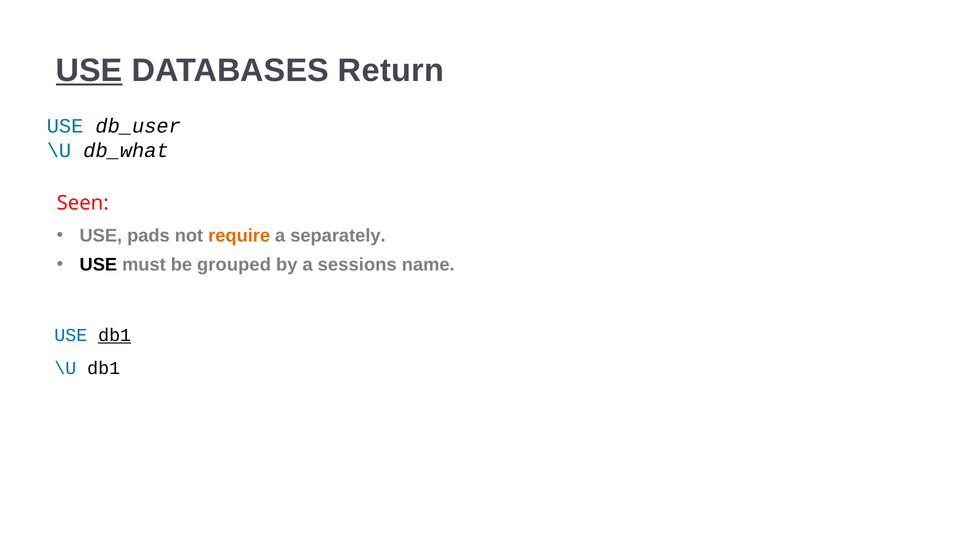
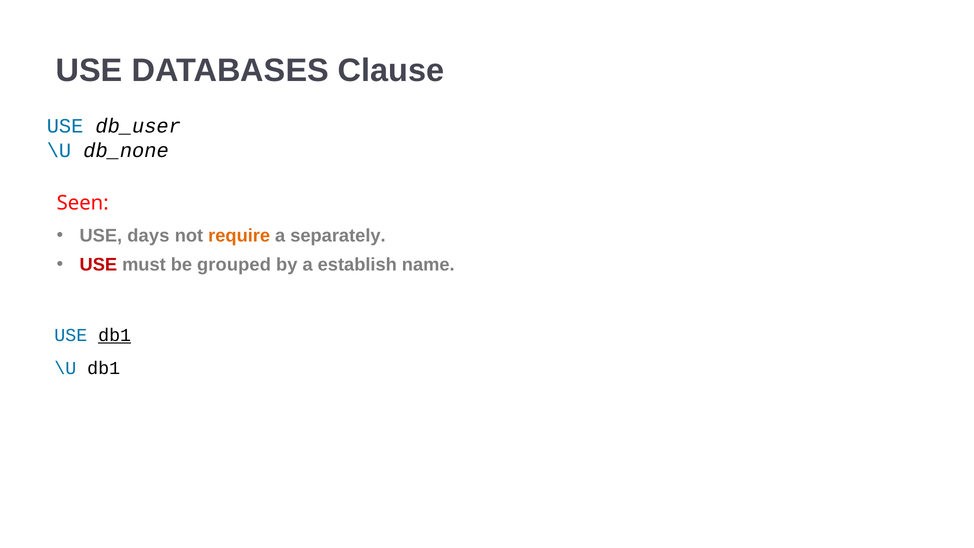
USE underline: present -> none (89, 70)
Return: Return -> Clause (391, 70)
db_what: db_what -> db_none (126, 151)
pads: pads -> days (148, 235)
USE colour: black -> red (98, 265)
sessions: sessions -> establish (357, 265)
